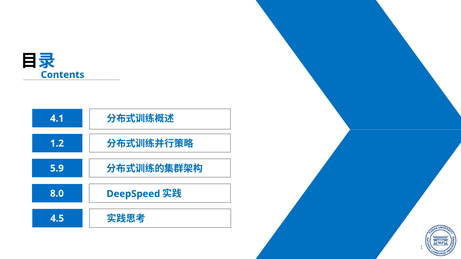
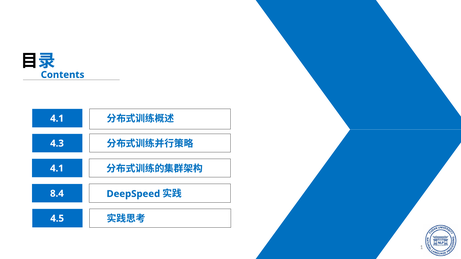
1.2: 1.2 -> 4.3 (57, 144)
5.9: 5.9 -> 4.1 (57, 169)
8.0: 8.0 -> 8.4 (57, 194)
